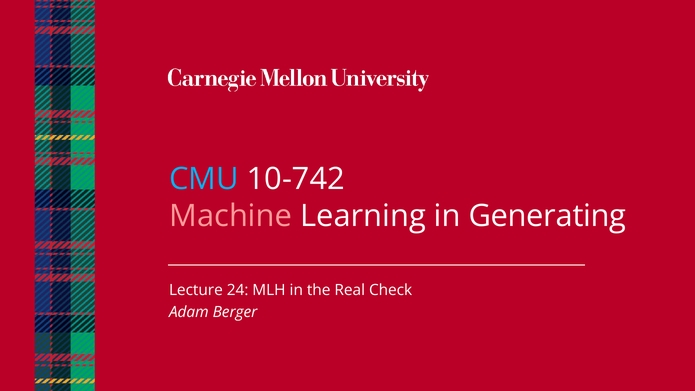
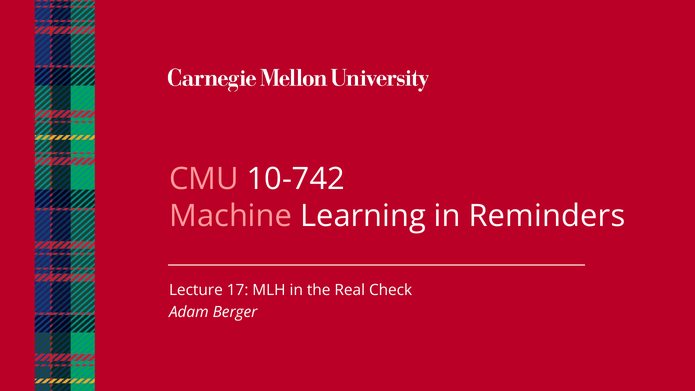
CMU colour: light blue -> pink (204, 179)
Generating: Generating -> Reminders (547, 216)
24: 24 -> 17 (238, 290)
